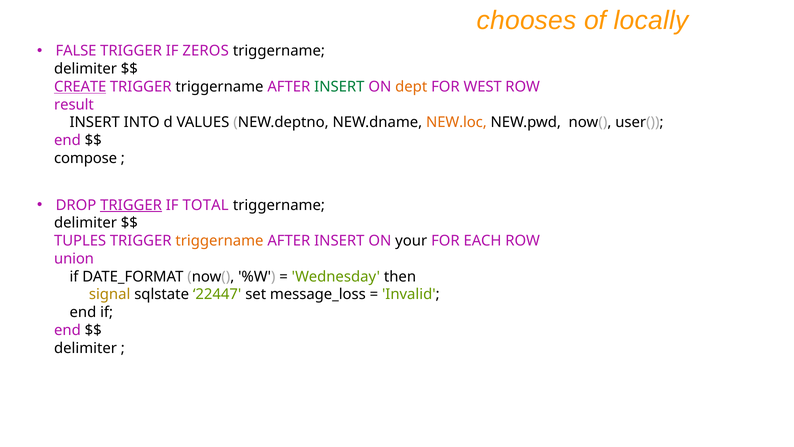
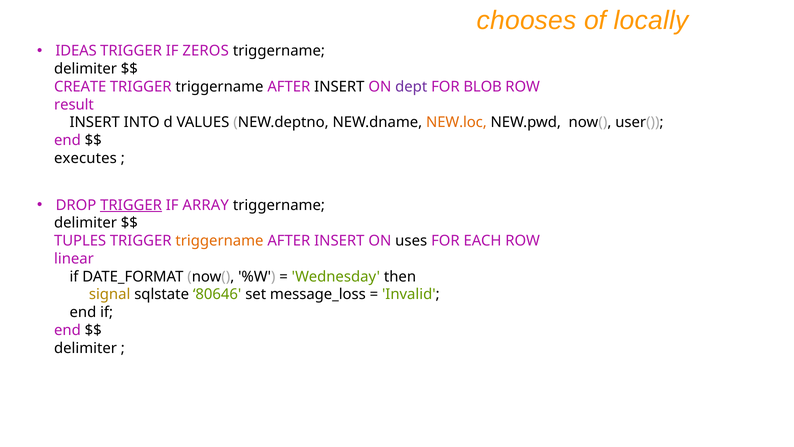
FALSE: FALSE -> IDEAS (76, 51)
CREATE underline: present -> none (80, 87)
INSERT colour: green -> black (339, 87)
dept colour: orange -> purple (411, 87)
WEST: WEST -> BLOB (483, 87)
compose: compose -> executes (85, 158)
TOTAL: TOTAL -> ARRAY (206, 205)
your: your -> uses (411, 241)
union: union -> linear (74, 259)
22447: 22447 -> 80646 (217, 294)
